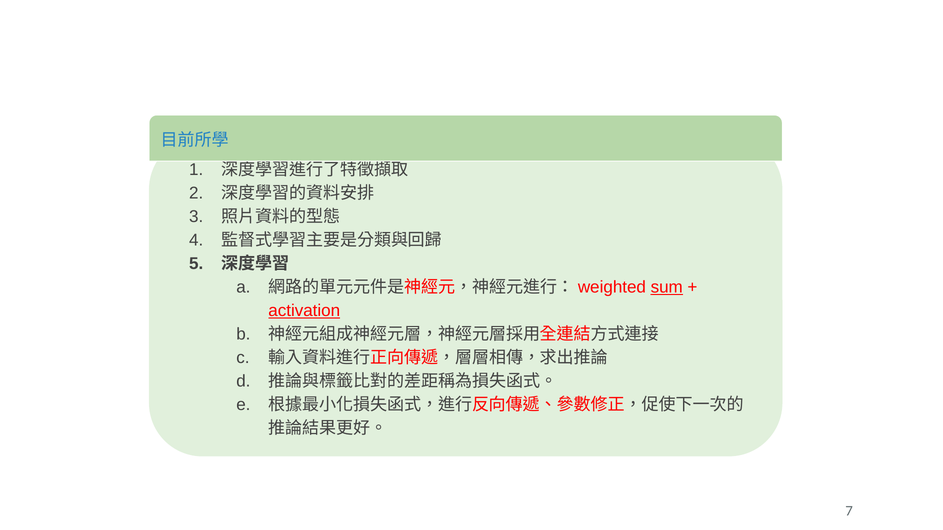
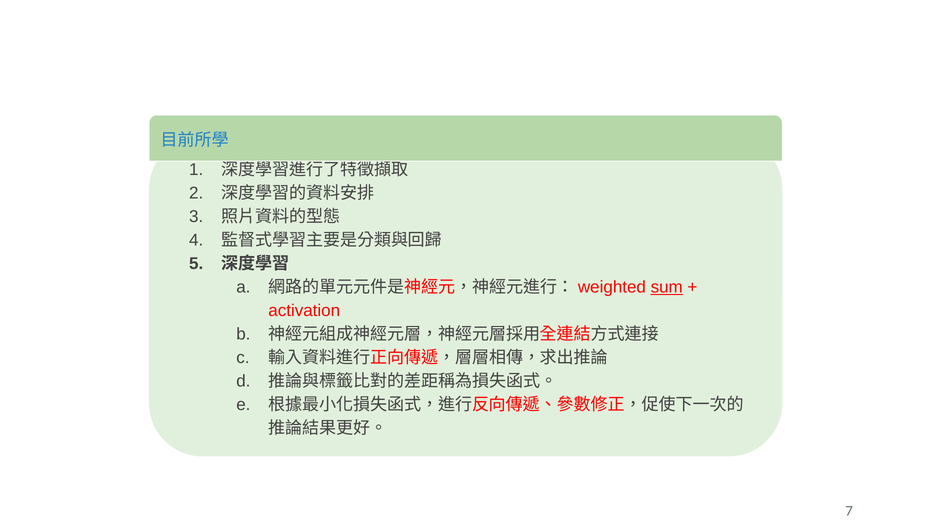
activation underline: present -> none (304, 311)
